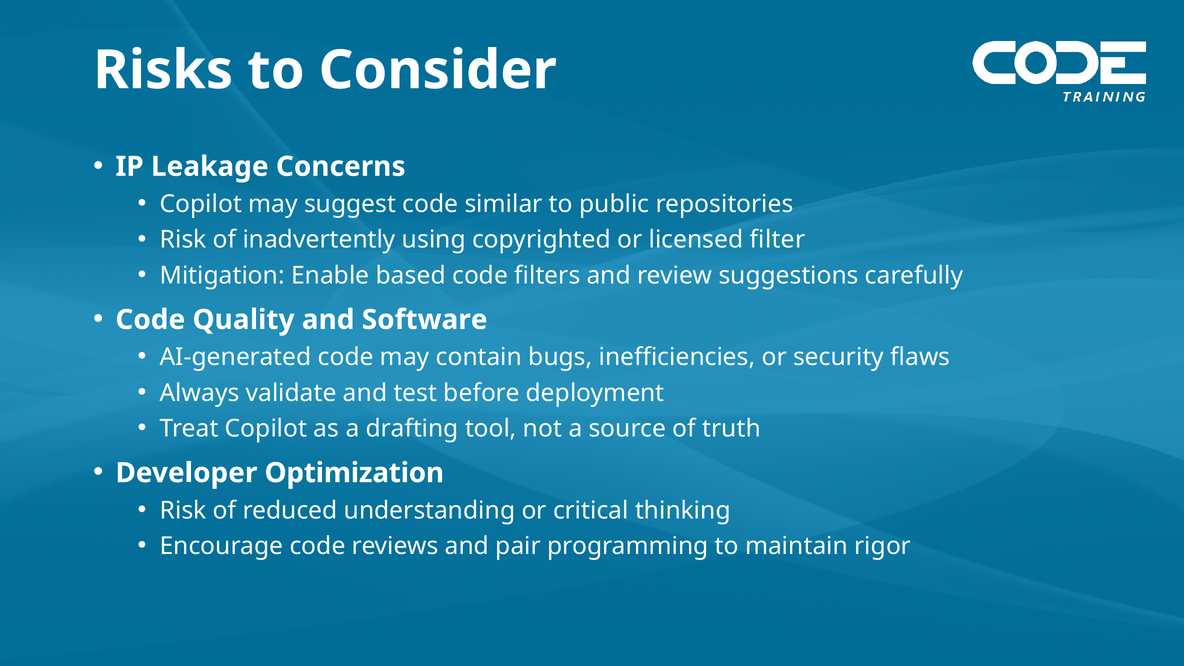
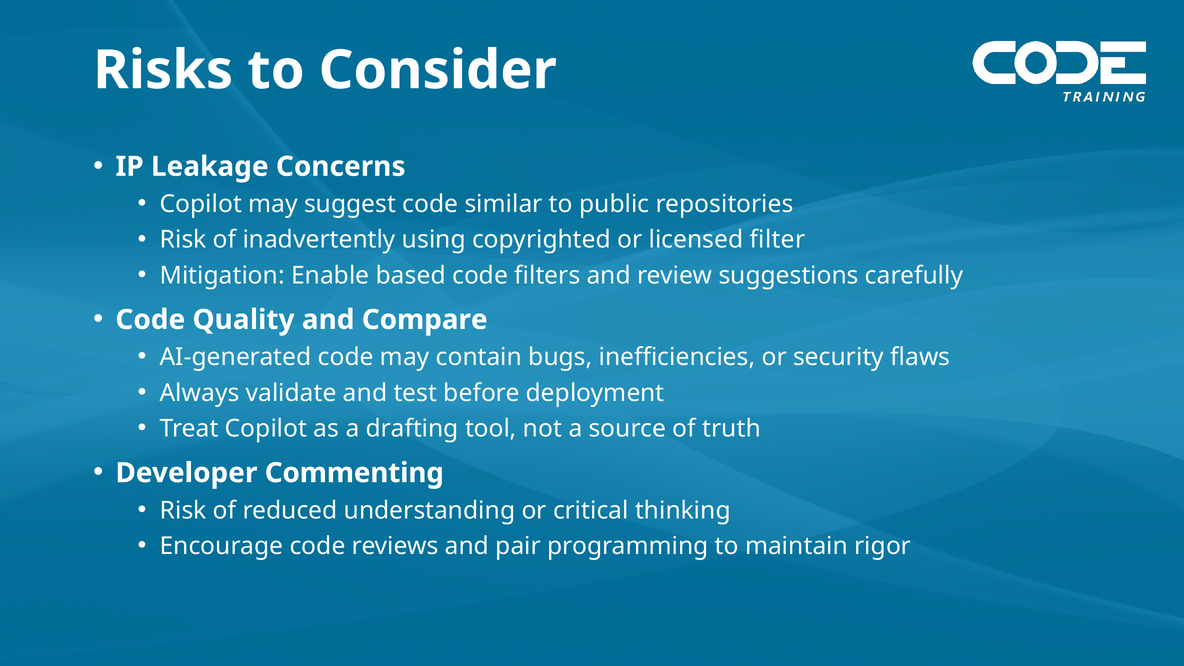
Software: Software -> Compare (425, 320)
Optimization: Optimization -> Commenting (354, 473)
